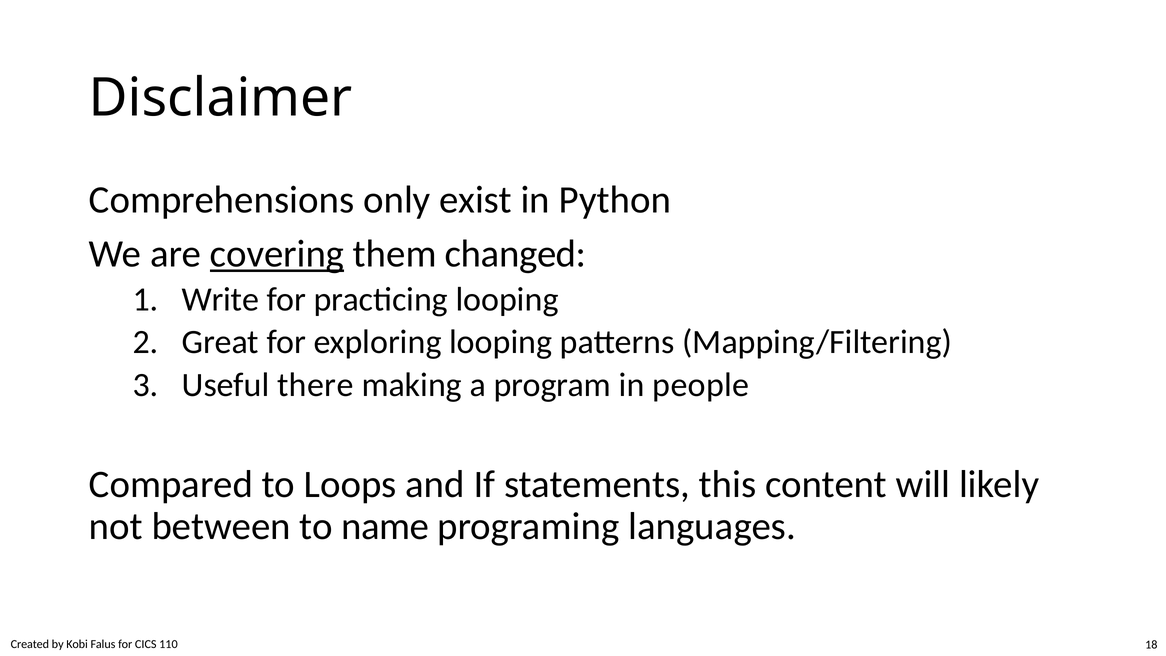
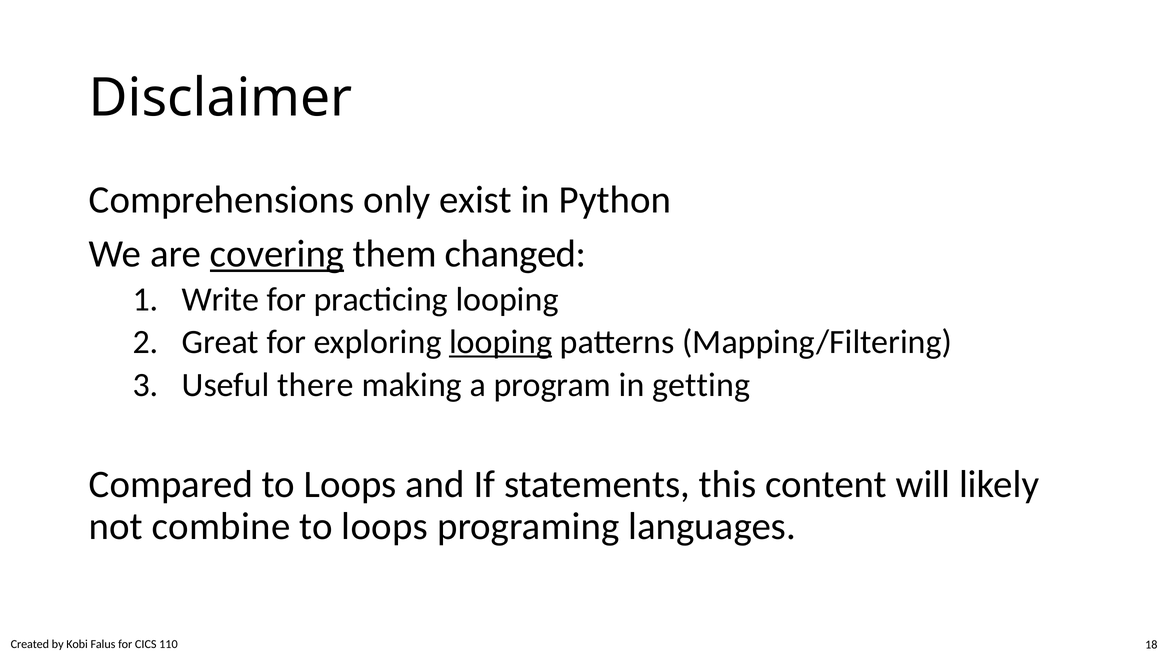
looping underline: none -> present (501, 342)
people: people -> getting (701, 385)
between: between -> combine (221, 526)
name: name -> loops (385, 526)
